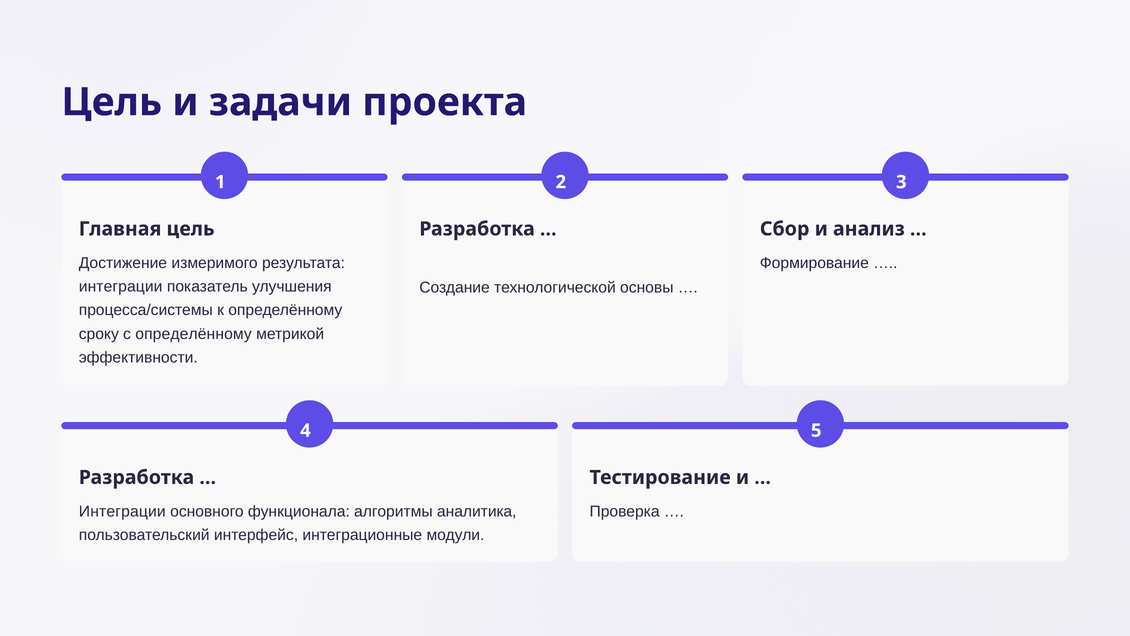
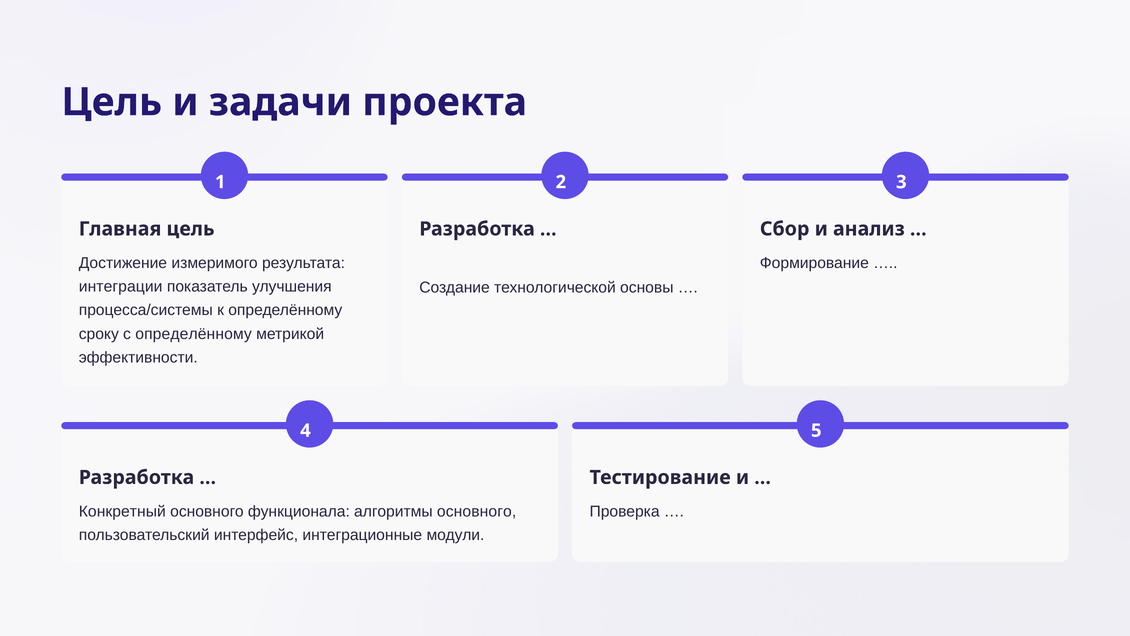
Интеграции: Интеграции -> Конкретный (122, 511)
алгоритмы аналитика: аналитика -> основного (477, 511)
